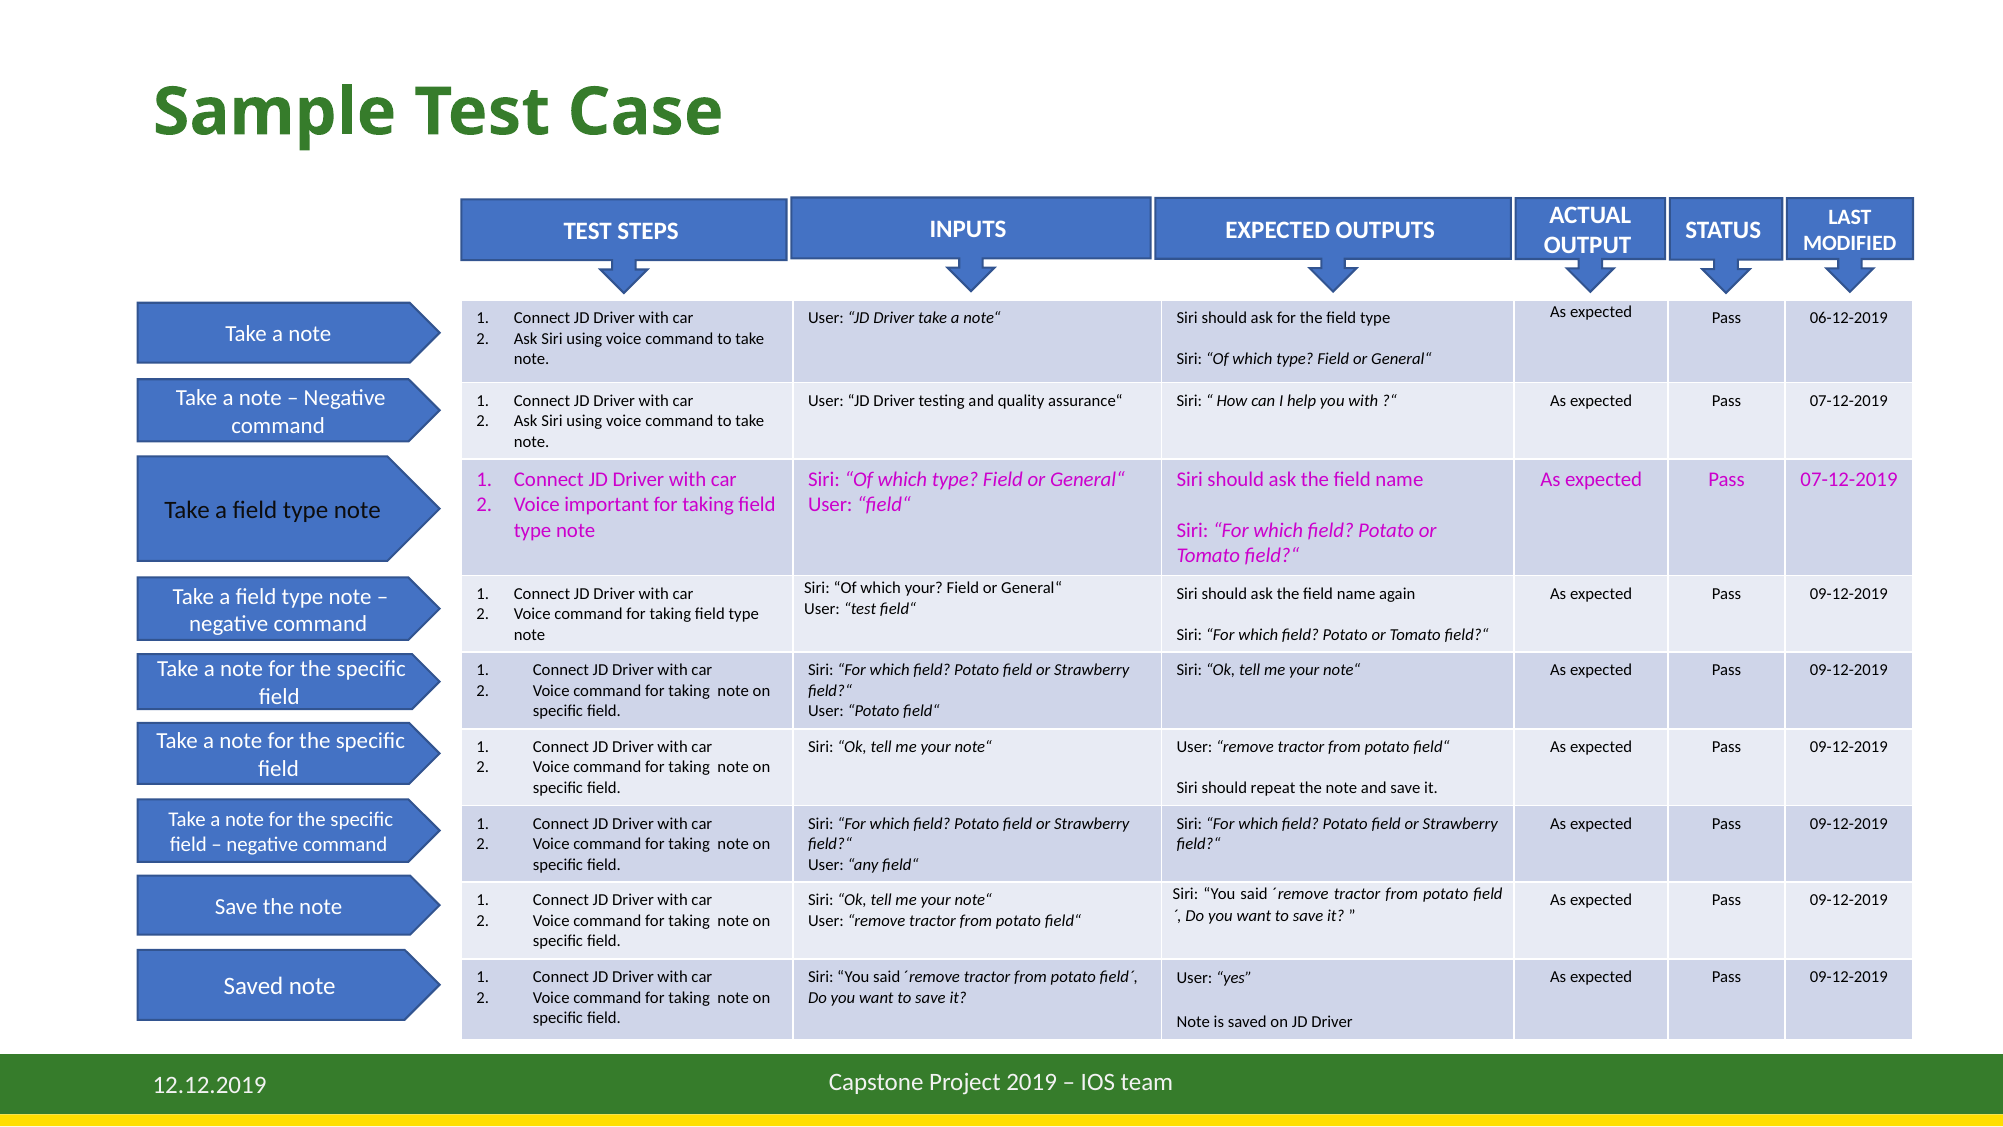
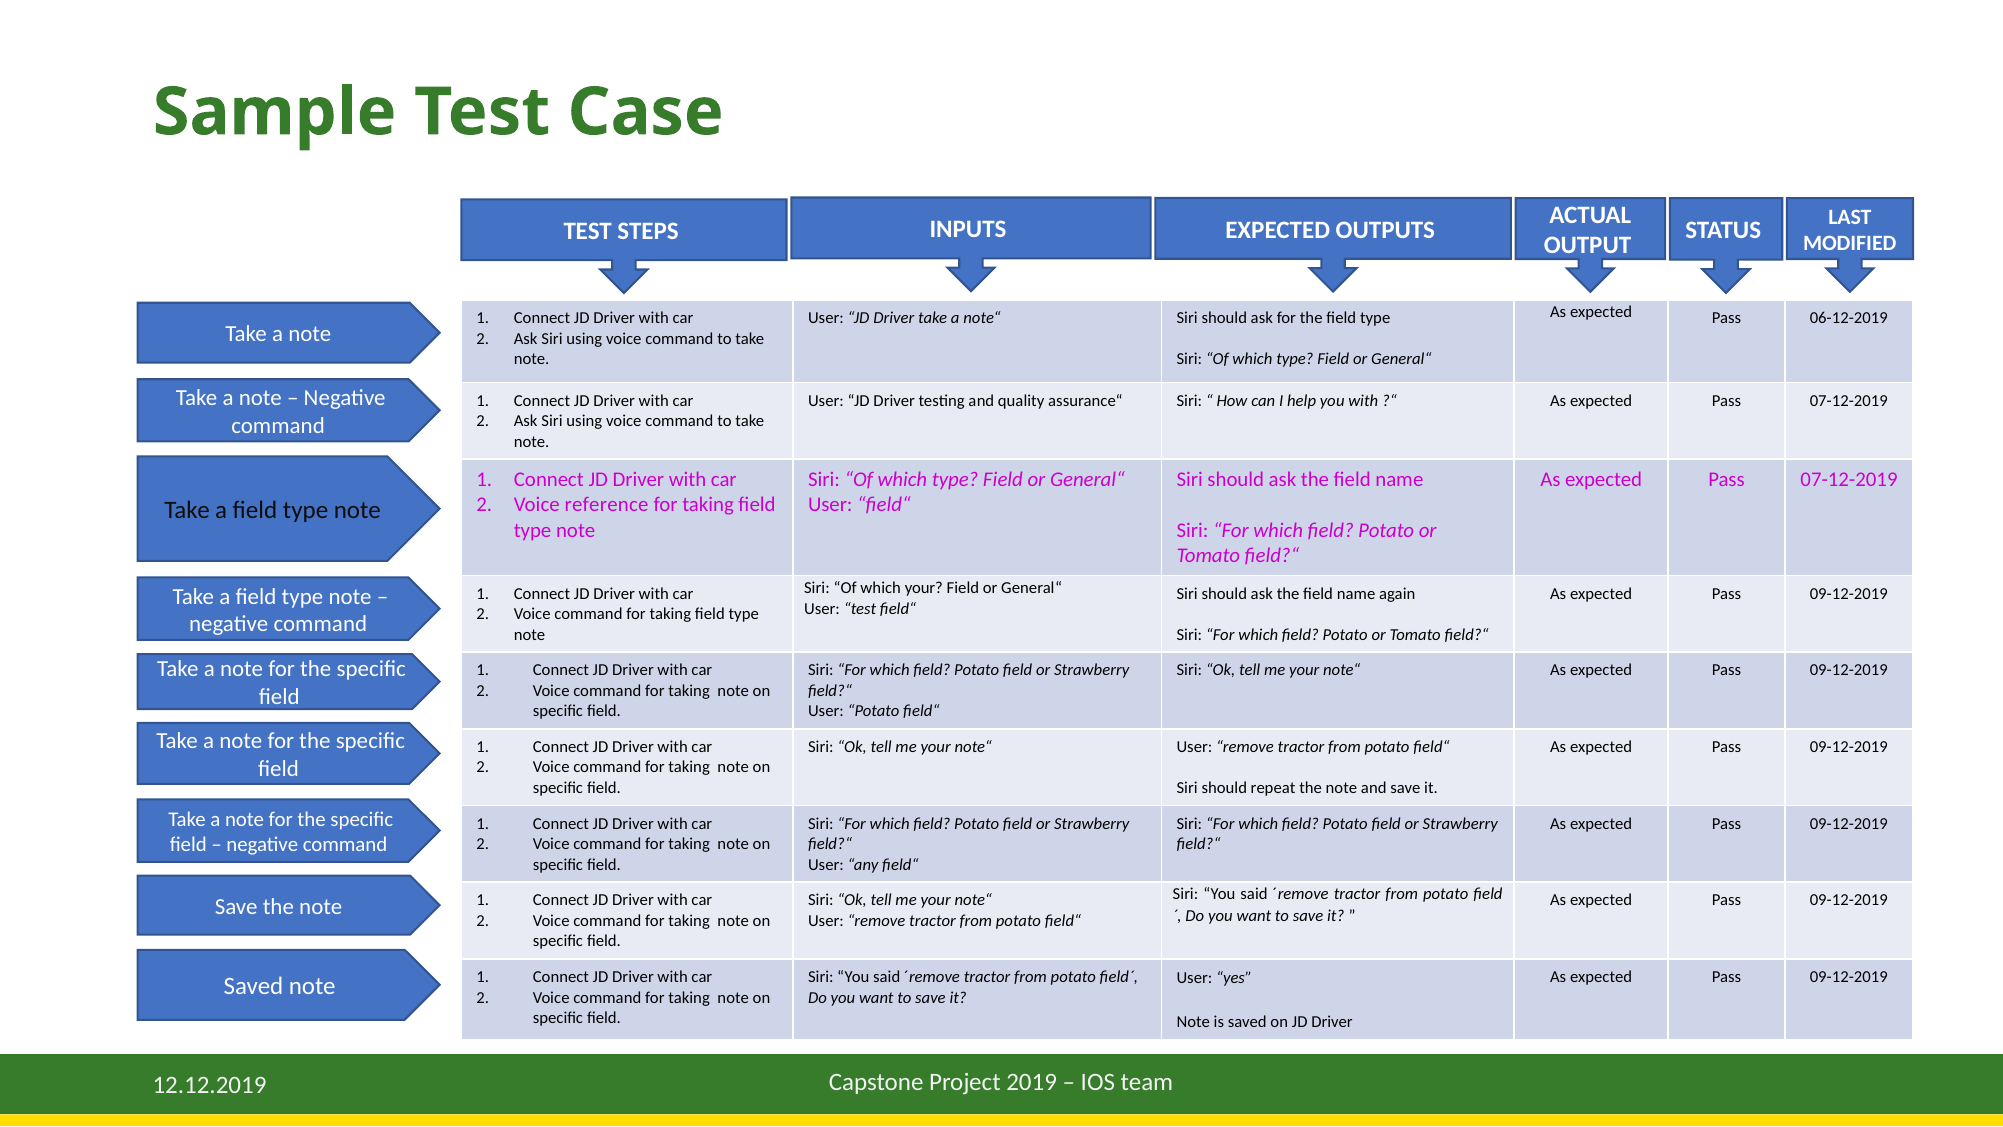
important: important -> reference (606, 505)
